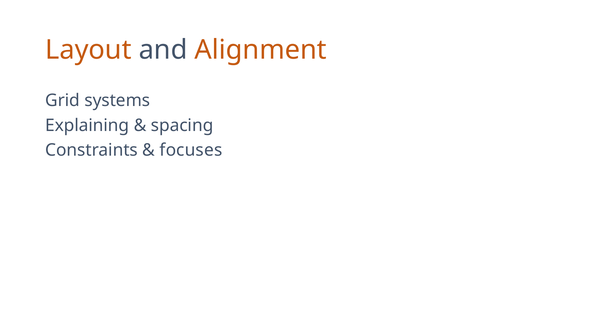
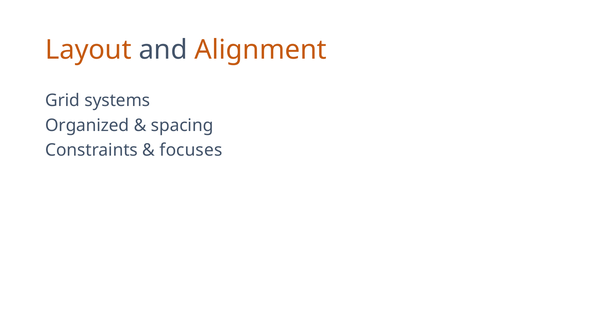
Explaining: Explaining -> Organized (87, 125)
